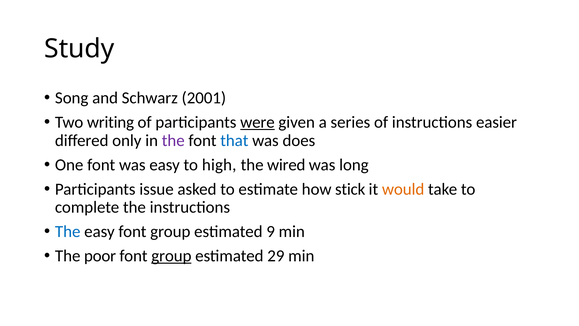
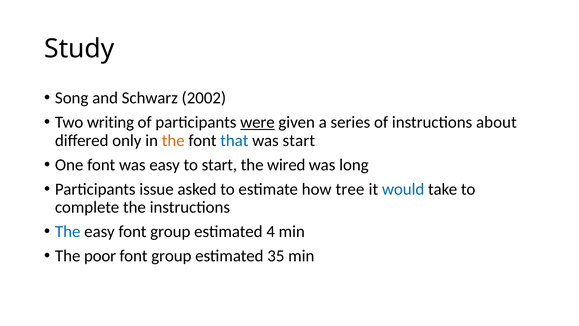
2001: 2001 -> 2002 (204, 98)
easier: easier -> about (496, 122)
the colour: purple -> orange (173, 140)
was does: does -> start (299, 140)
to high: high -> start (219, 165)
stick: stick -> tree (350, 189)
would colour: orange -> blue (403, 189)
9: 9 -> 4 (271, 231)
group underline: present -> none (171, 256)
29: 29 -> 35 (276, 256)
